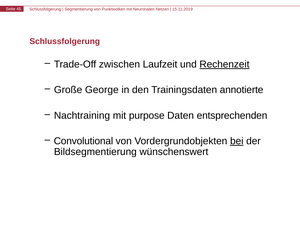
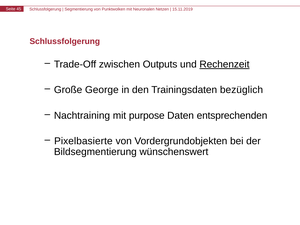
Laufzeit: Laufzeit -> Outputs (160, 64)
annotierte: annotierte -> bezüglich (241, 90)
Convolutional: Convolutional -> Pixelbasierte (83, 141)
bei underline: present -> none (237, 141)
